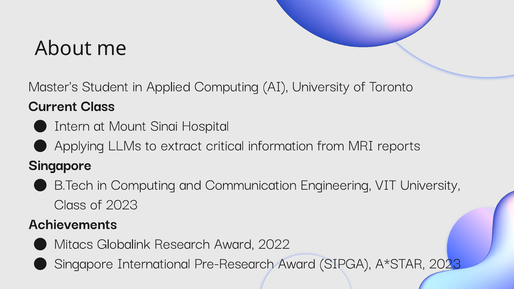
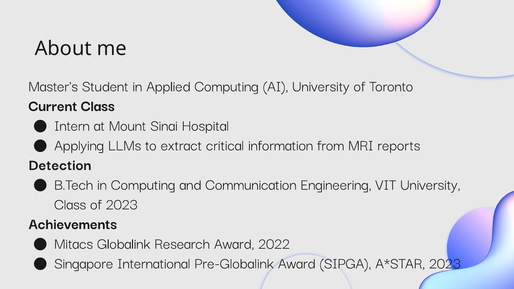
Singapore: Singapore -> Detection (60, 165)
Pre-Research: Pre-Research -> Pre-Globalink (234, 263)
